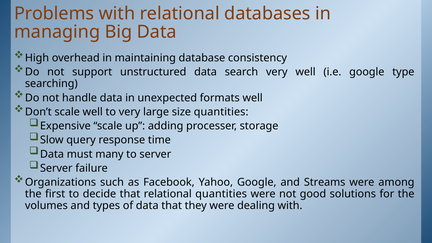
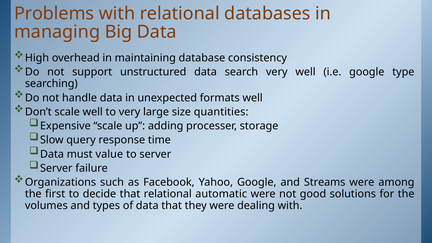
many: many -> value (109, 154)
relational quantities: quantities -> automatic (221, 194)
